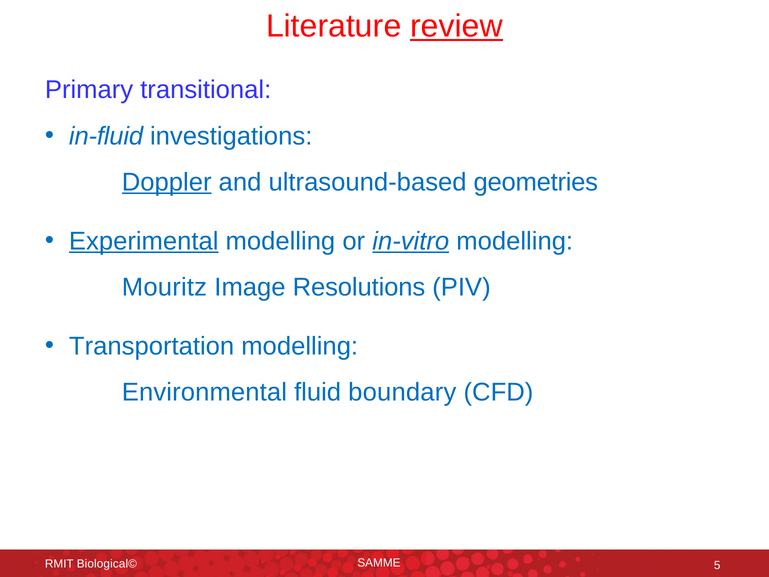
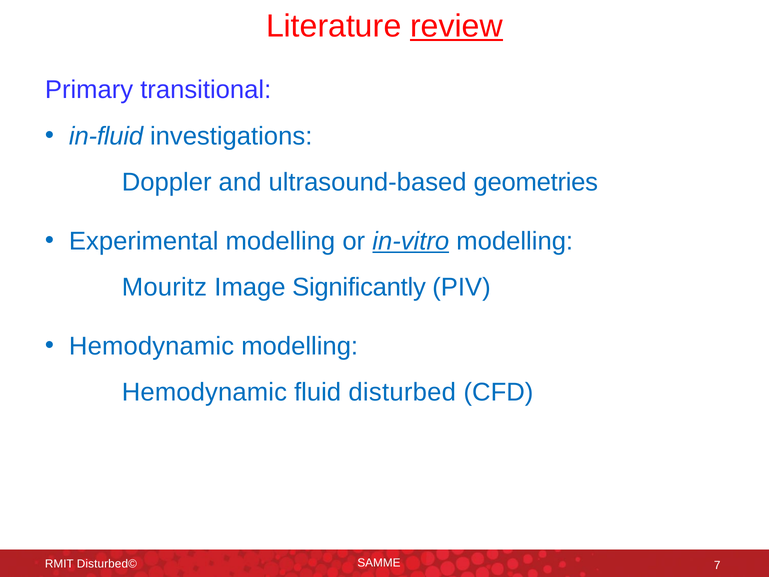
Doppler underline: present -> none (167, 182)
Experimental underline: present -> none (144, 241)
Resolutions: Resolutions -> Significantly (359, 287)
Transportation: Transportation -> Hemodynamic (152, 346)
Environmental: Environmental -> Hemodynamic (204, 392)
boundary: boundary -> disturbed (402, 392)
Biological©: Biological© -> Disturbed© (107, 564)
5: 5 -> 7 (717, 565)
